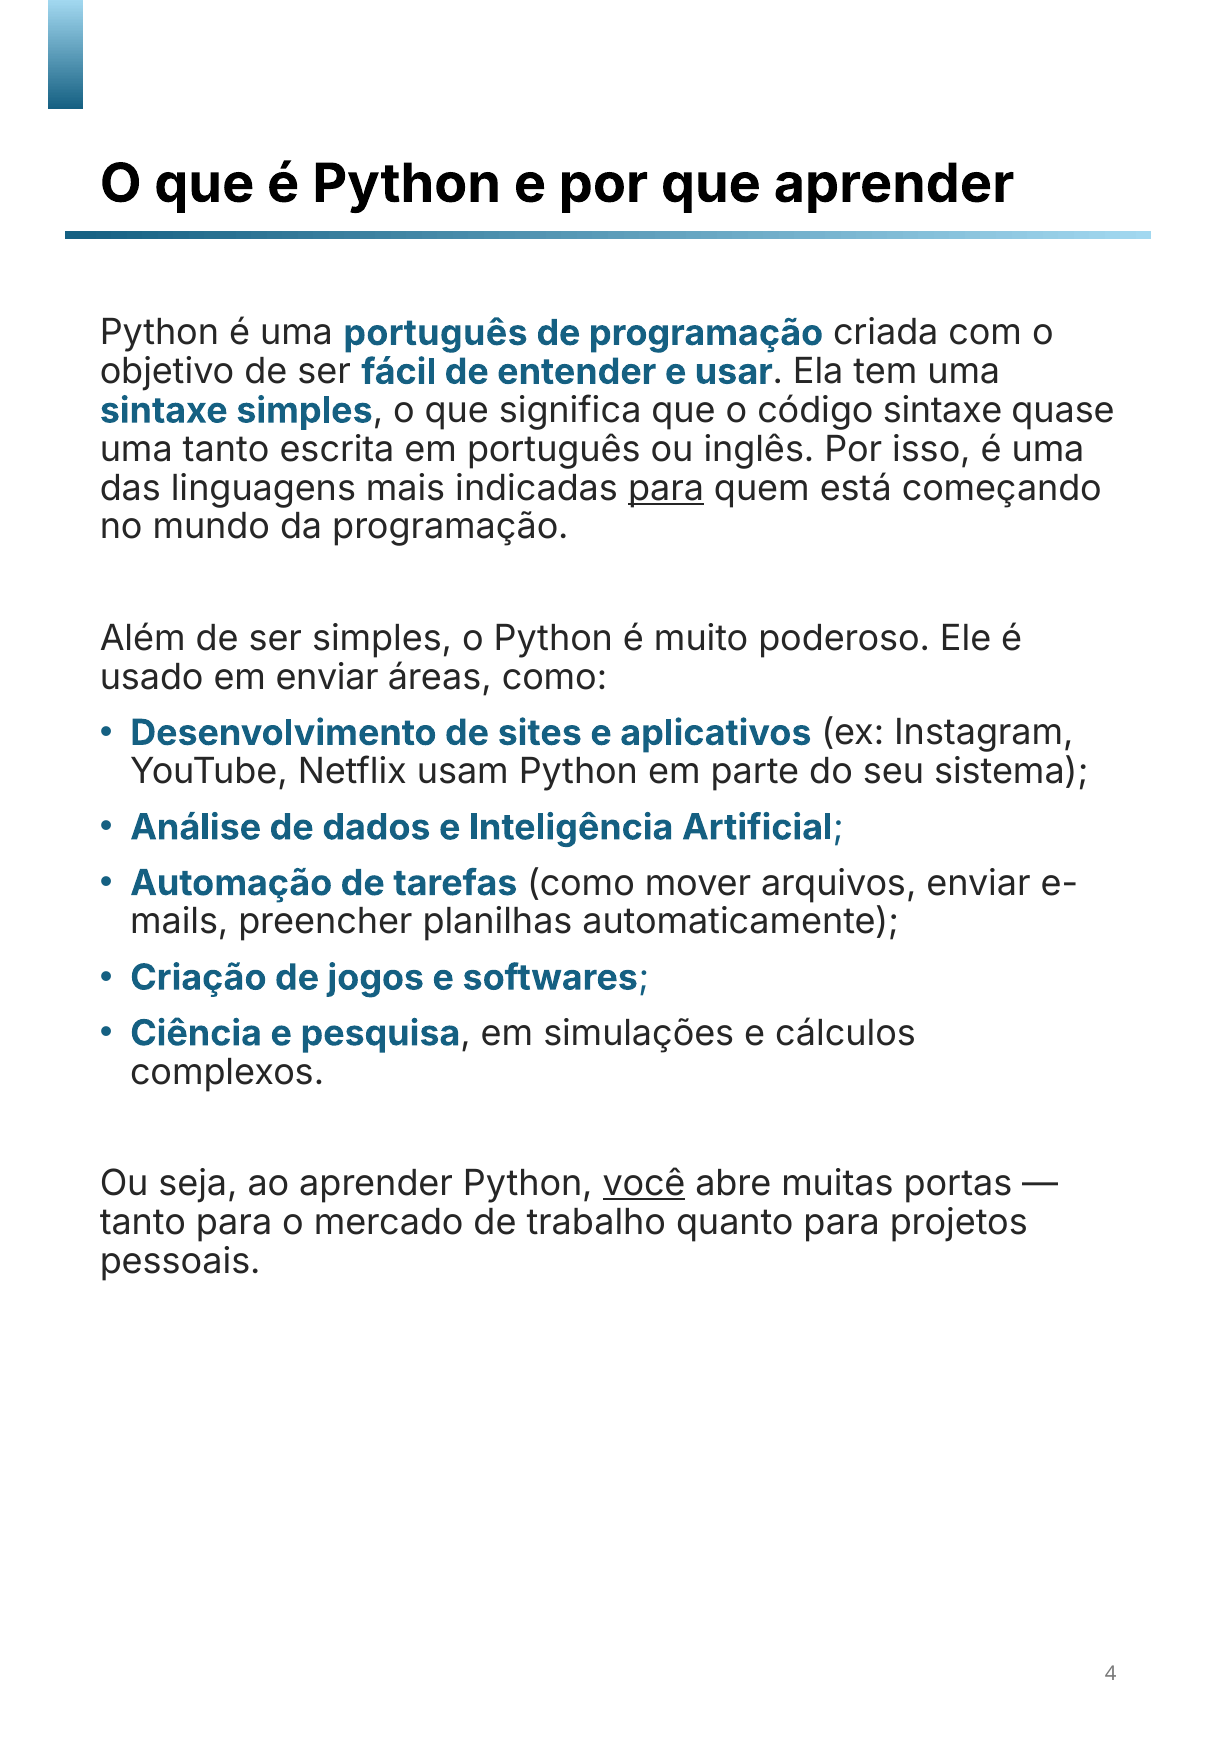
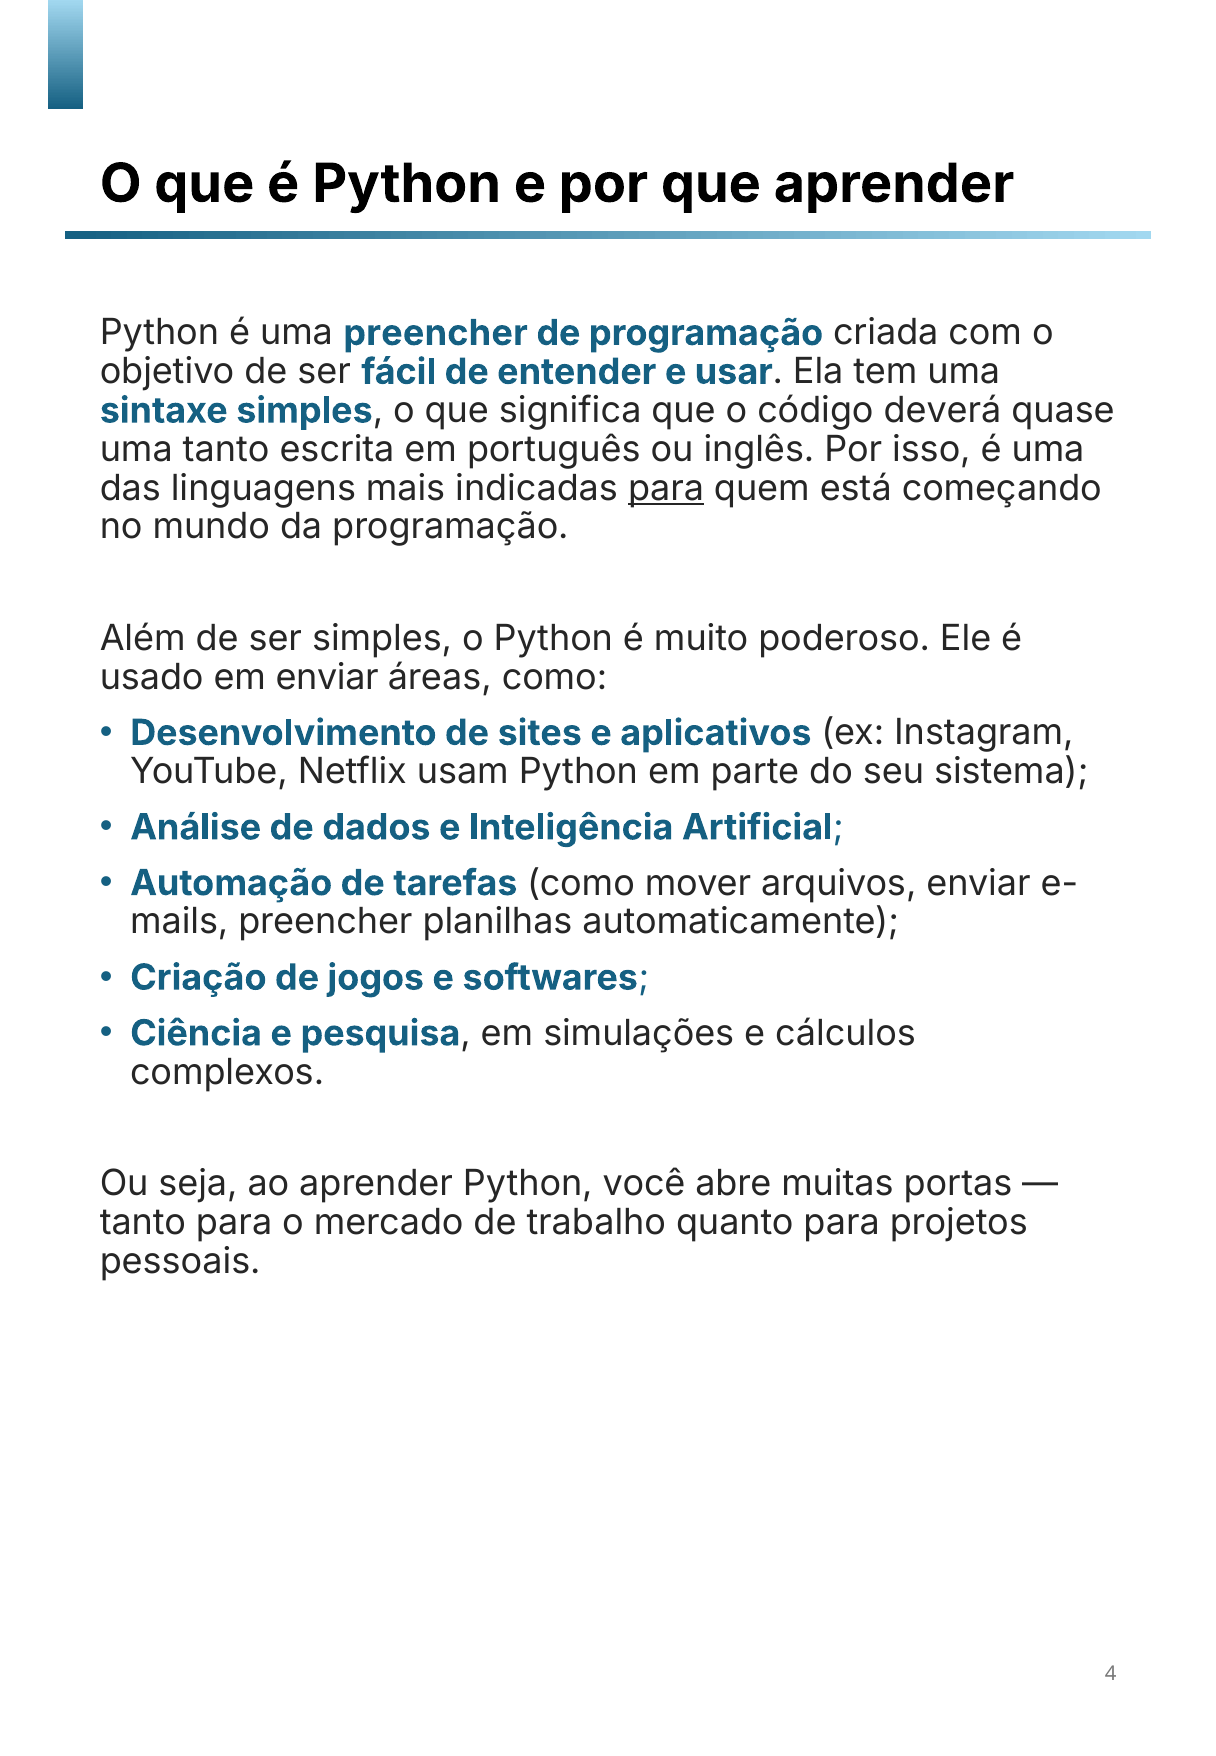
uma português: português -> preencher (436, 333)
código sintaxe: sintaxe -> deverá (942, 411)
você underline: present -> none (644, 1184)
